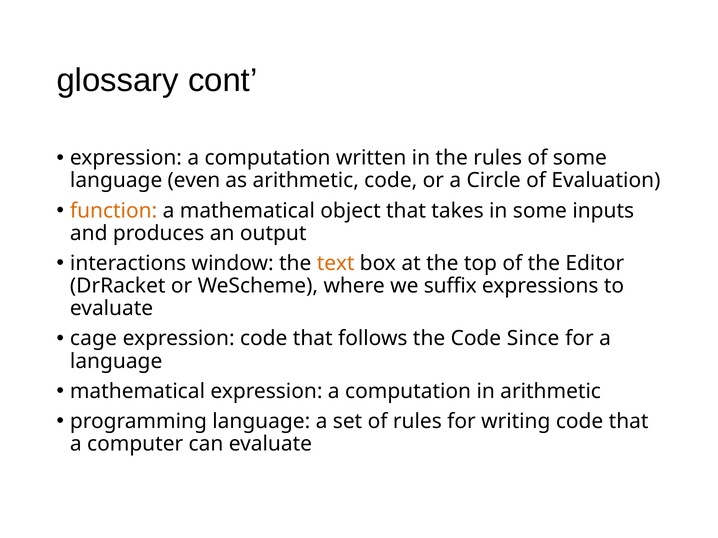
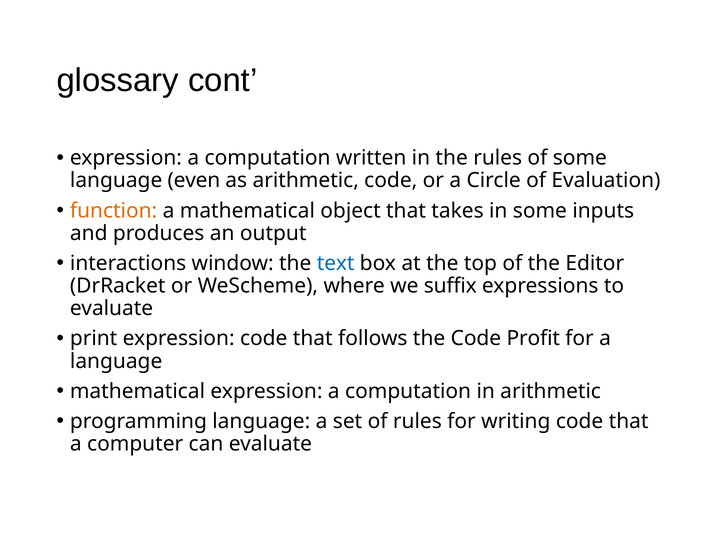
text colour: orange -> blue (336, 264)
cage: cage -> print (94, 339)
Since: Since -> Profit (533, 339)
